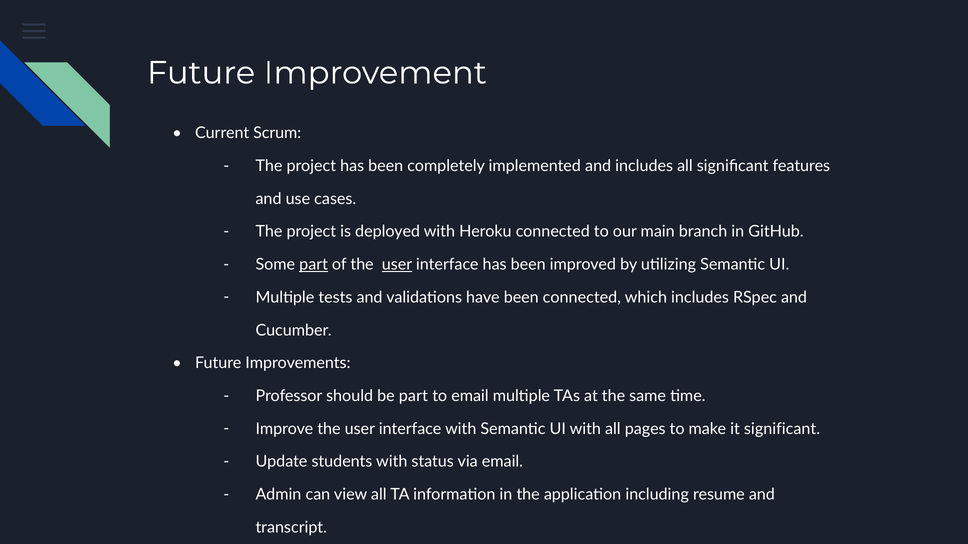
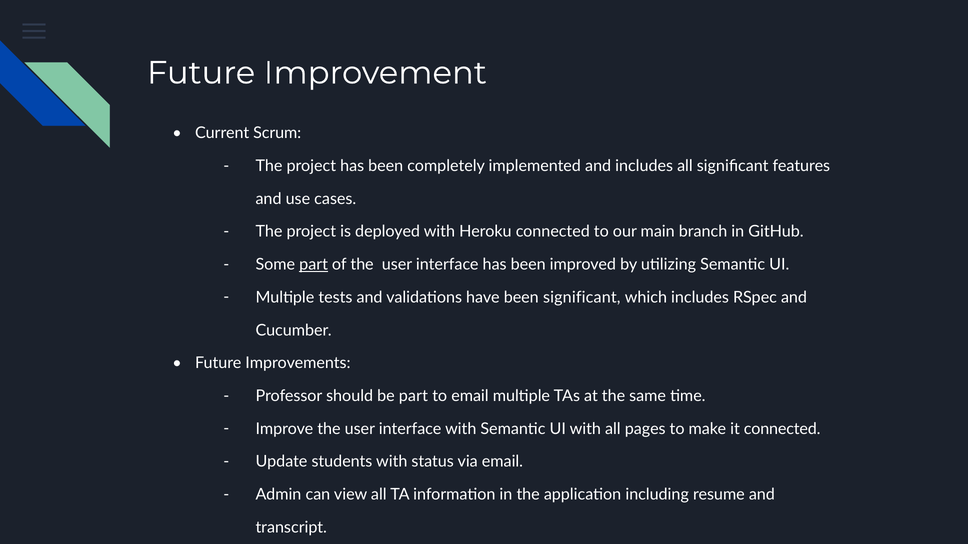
user underline: present -> none (397, 265)
been connected: connected -> significant (582, 298)
it significant: significant -> connected (782, 429)
